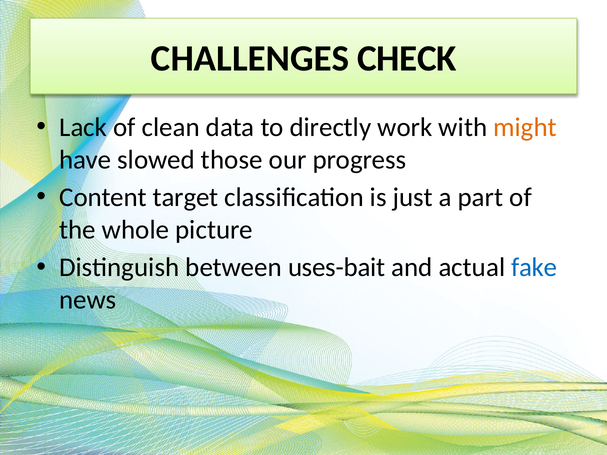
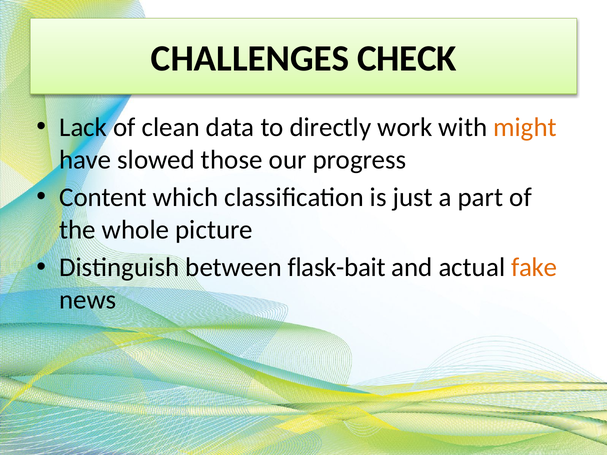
target: target -> which (186, 198)
uses-bait: uses-bait -> flask-bait (337, 268)
fake colour: blue -> orange (534, 268)
